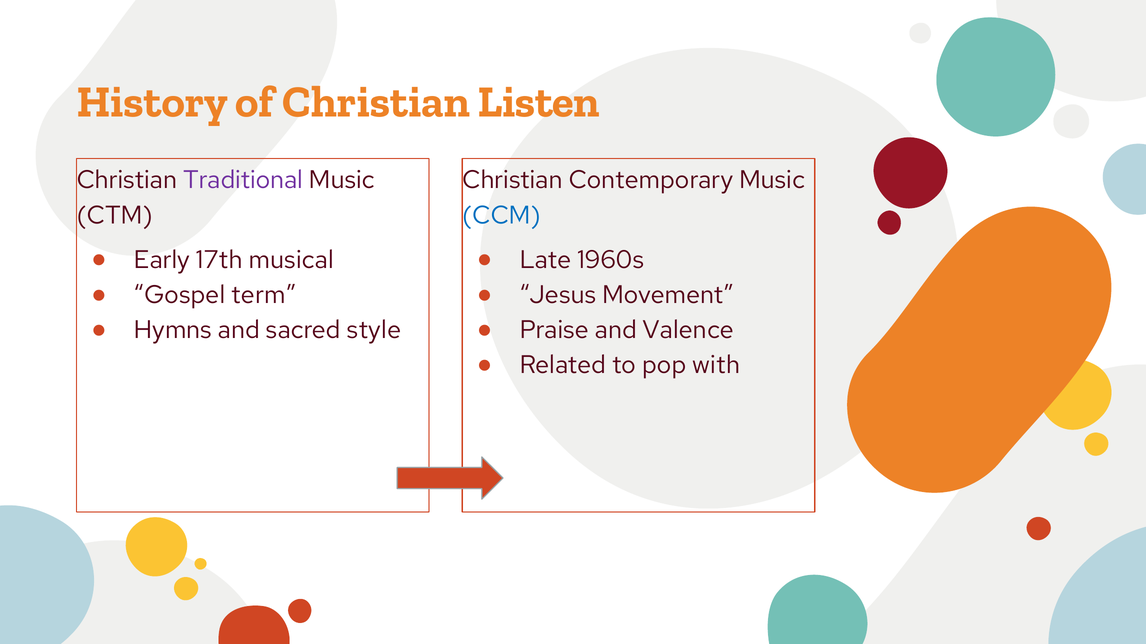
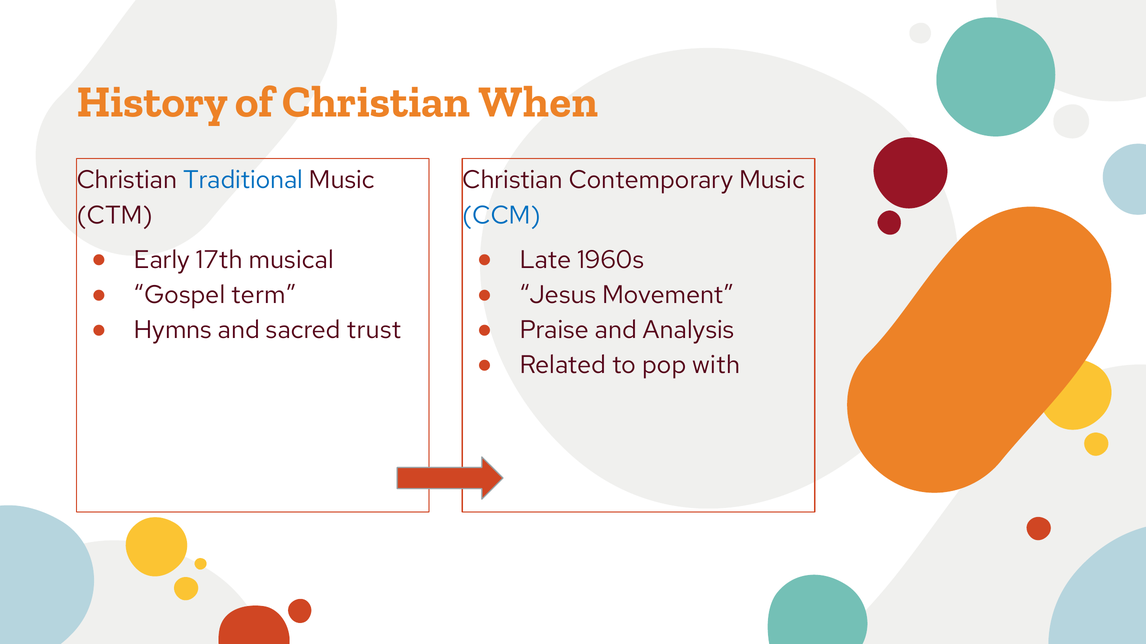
Listen: Listen -> When (538, 102)
Traditional colour: purple -> blue (243, 180)
style: style -> trust (374, 330)
Valence: Valence -> Analysis (689, 330)
